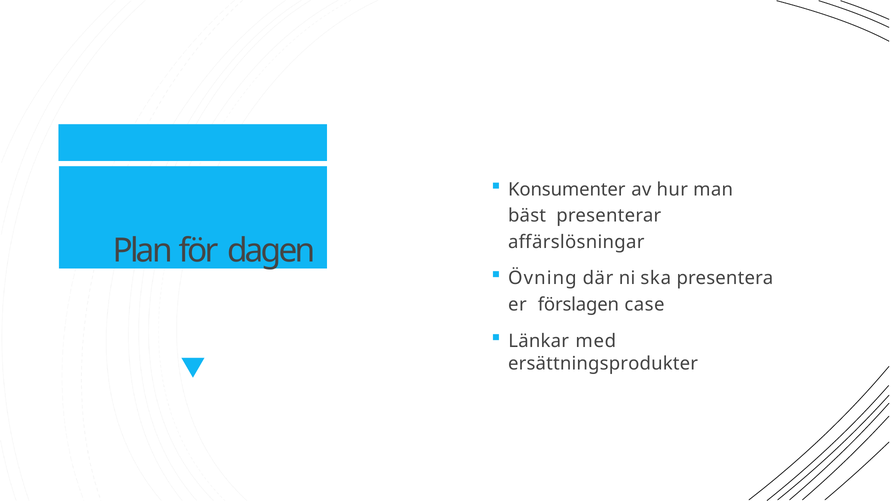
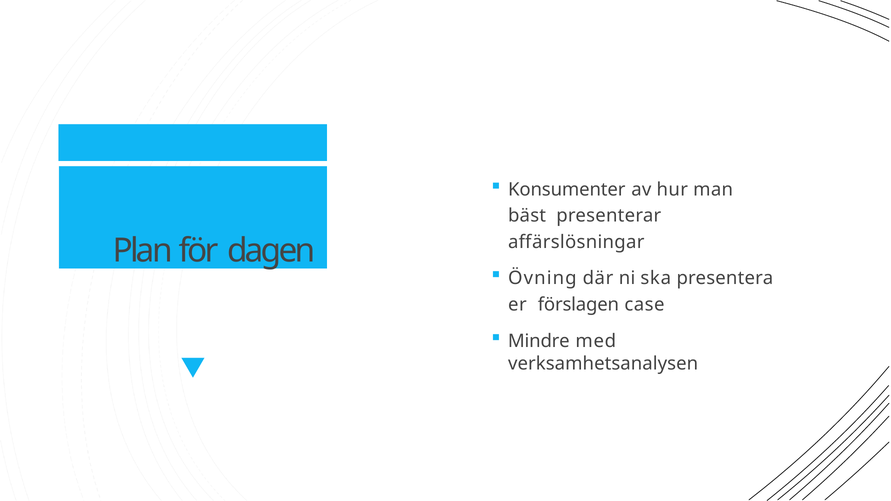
Länkar: Länkar -> Mindre (539, 341)
ersättningsprodukter: ersättningsprodukter -> verksamhetsanalysen (603, 364)
